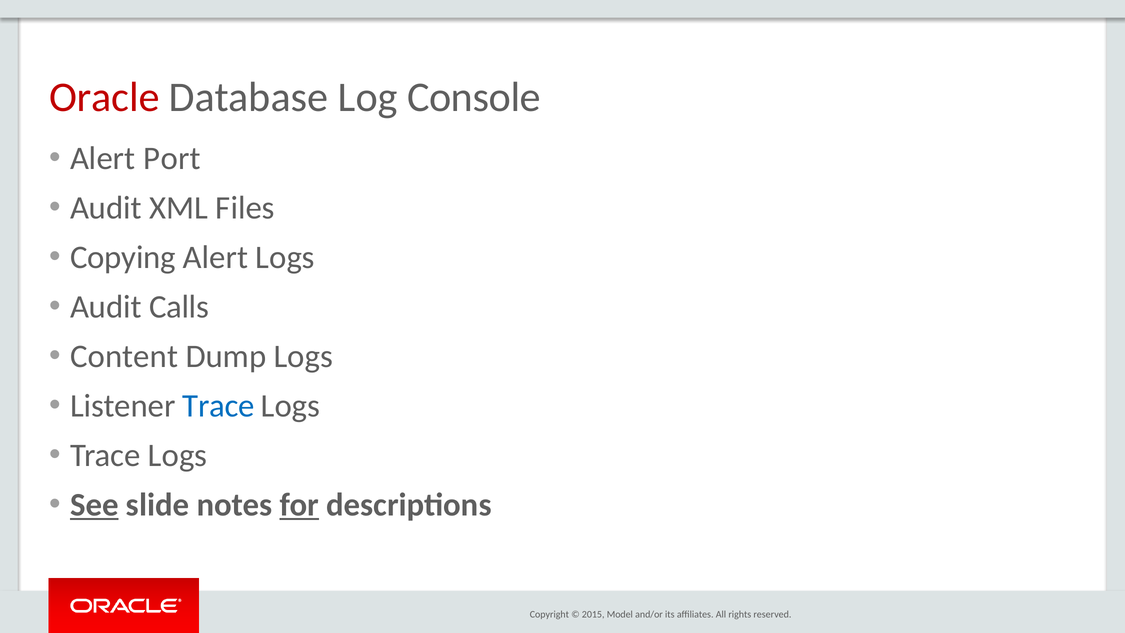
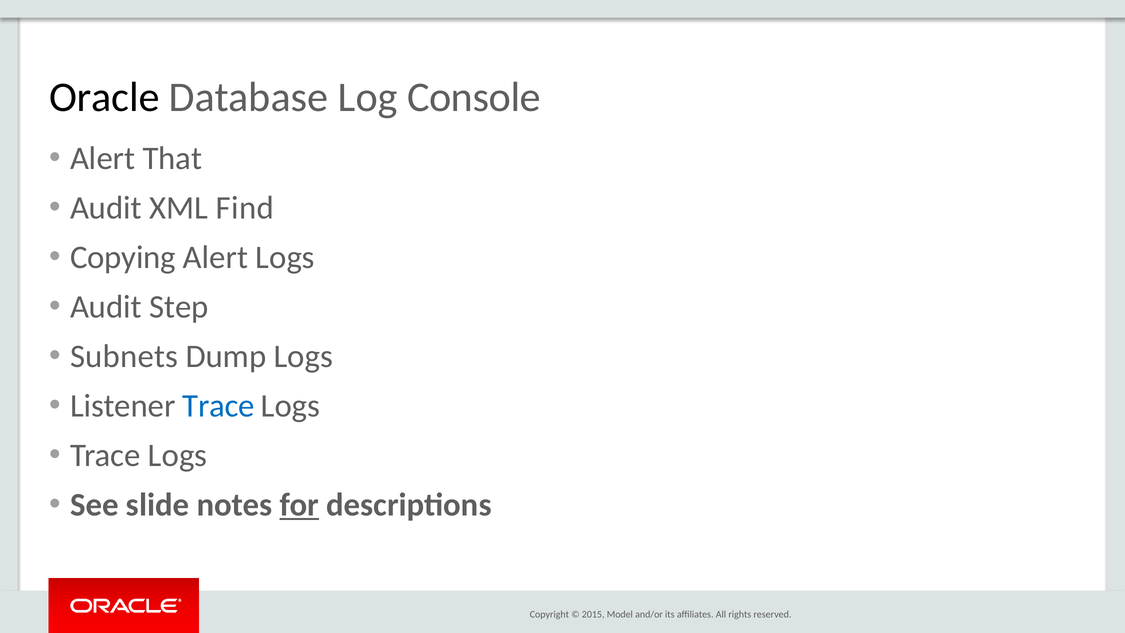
Oracle colour: red -> black (104, 97)
Port: Port -> That (172, 158)
Files: Files -> Find (245, 208)
Calls: Calls -> Step (179, 307)
Content: Content -> Subnets (124, 356)
See underline: present -> none (94, 505)
